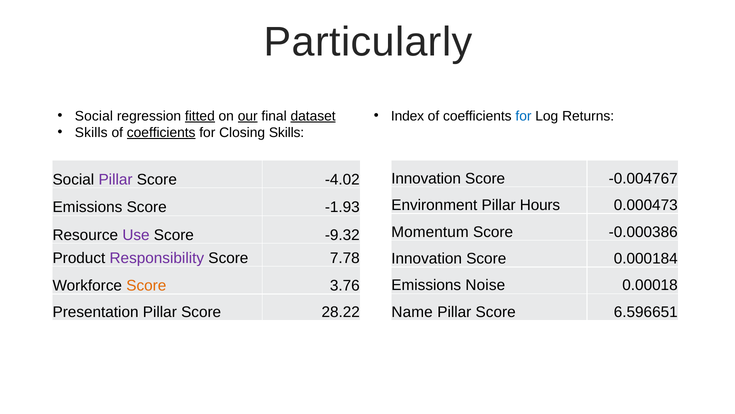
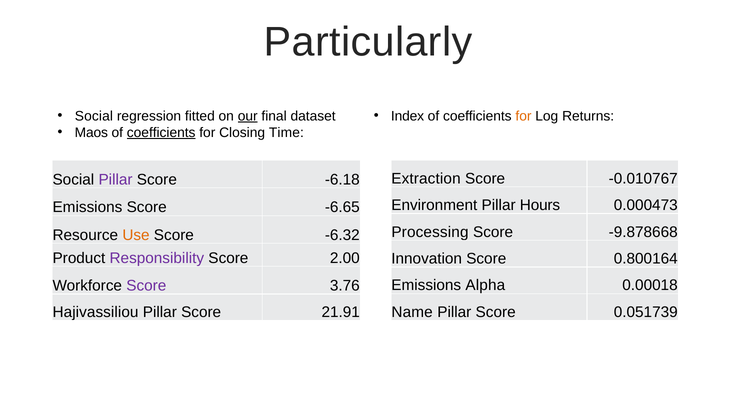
fitted underline: present -> none (200, 116)
dataset underline: present -> none (313, 116)
for colour: blue -> orange (523, 116)
Skills: Skills -> Maos (91, 132)
Closing Skills: Skills -> Time (286, 132)
Innovation: Innovation -> Extraction (426, 178)
-0.004767: -0.004767 -> -0.010767 (643, 178)
-4.02: -4.02 -> -6.18 (342, 179)
-1.93: -1.93 -> -6.65 (342, 207)
Momentum: Momentum -> Processing (430, 232)
-0.000386: -0.000386 -> -9.878668 (643, 232)
Use colour: purple -> orange (136, 235)
-9.32: -9.32 -> -6.32 (342, 235)
7.78: 7.78 -> 2.00 (345, 258)
0.000184: 0.000184 -> 0.800164 (646, 258)
Noise: Noise -> Alpha (485, 285)
Score colour: orange -> purple (146, 285)
6.596651: 6.596651 -> 0.051739 (646, 312)
Presentation: Presentation -> Hajivassiliou (96, 312)
28.22: 28.22 -> 21.91 (341, 312)
